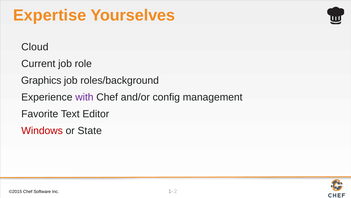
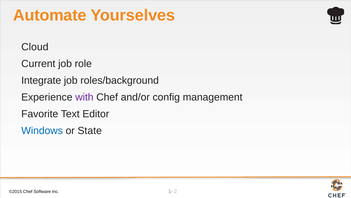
Expertise: Expertise -> Automate (50, 15)
Graphics: Graphics -> Integrate (41, 80)
Windows colour: red -> blue (42, 130)
